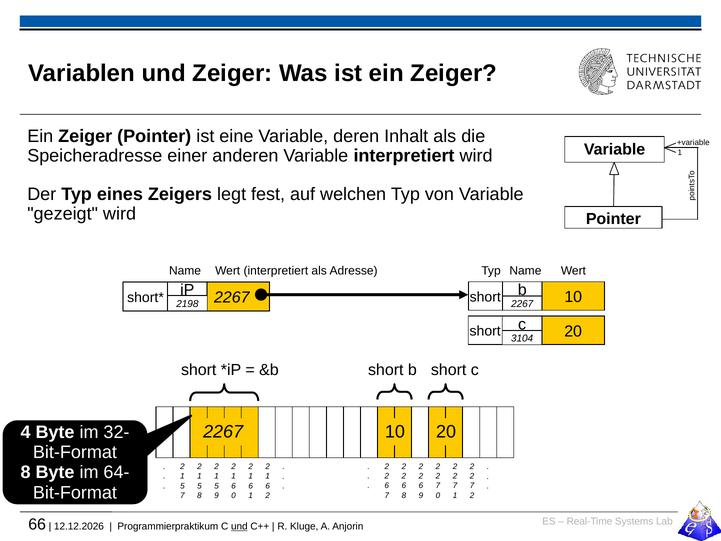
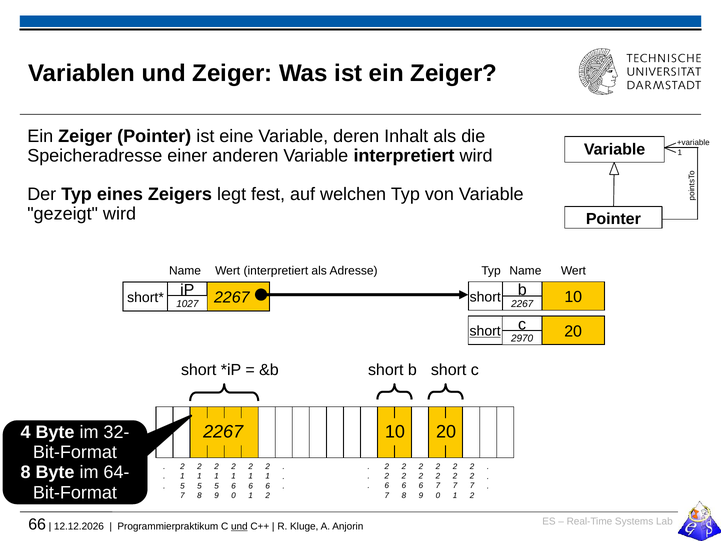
2198: 2198 -> 1027 (187, 304)
short underline: none -> present (485, 331)
3104: 3104 -> 2970 (522, 338)
